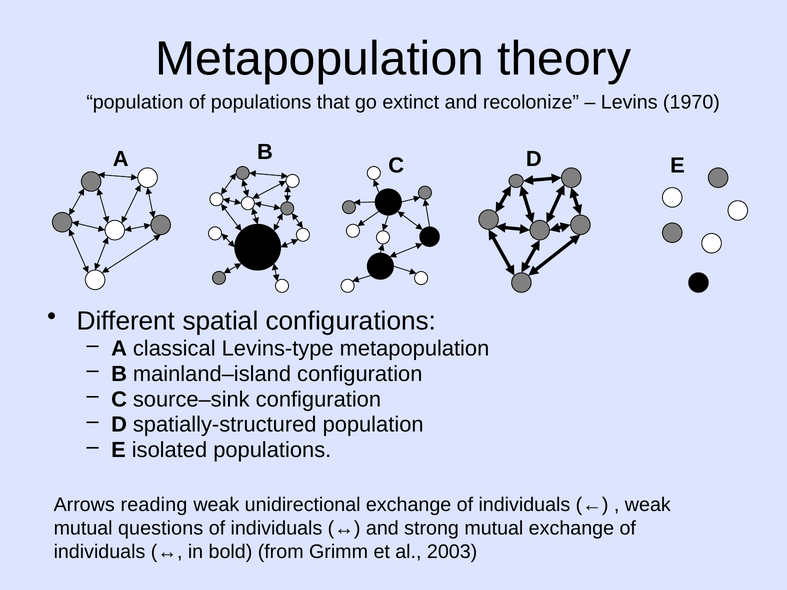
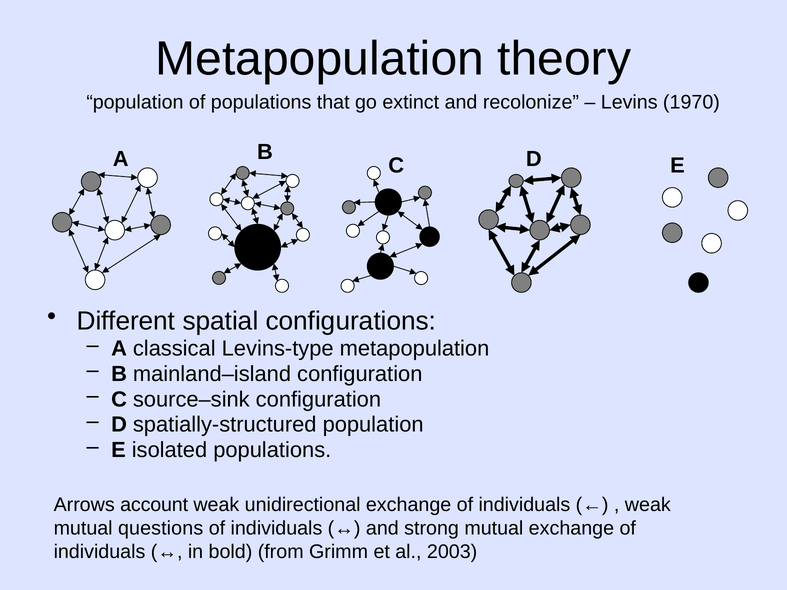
reading: reading -> account (154, 505)
